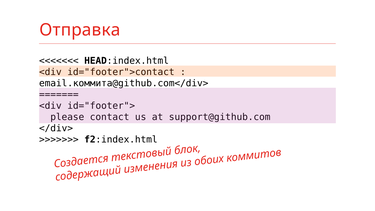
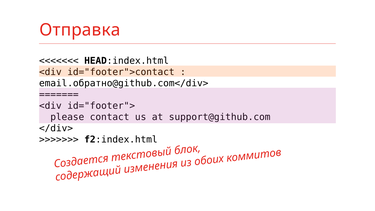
email.коммита@github.com</div>: email.коммита@github.com</div> -> email.обратно@github.com</div> (124, 83)
